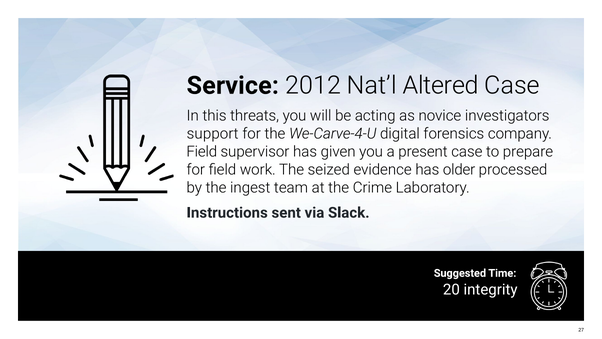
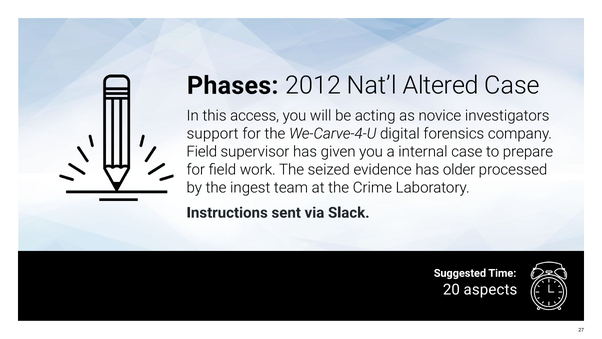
Service: Service -> Phases (233, 85)
threats: threats -> access (255, 116)
present: present -> internal (423, 152)
integrity: integrity -> aspects (490, 289)
